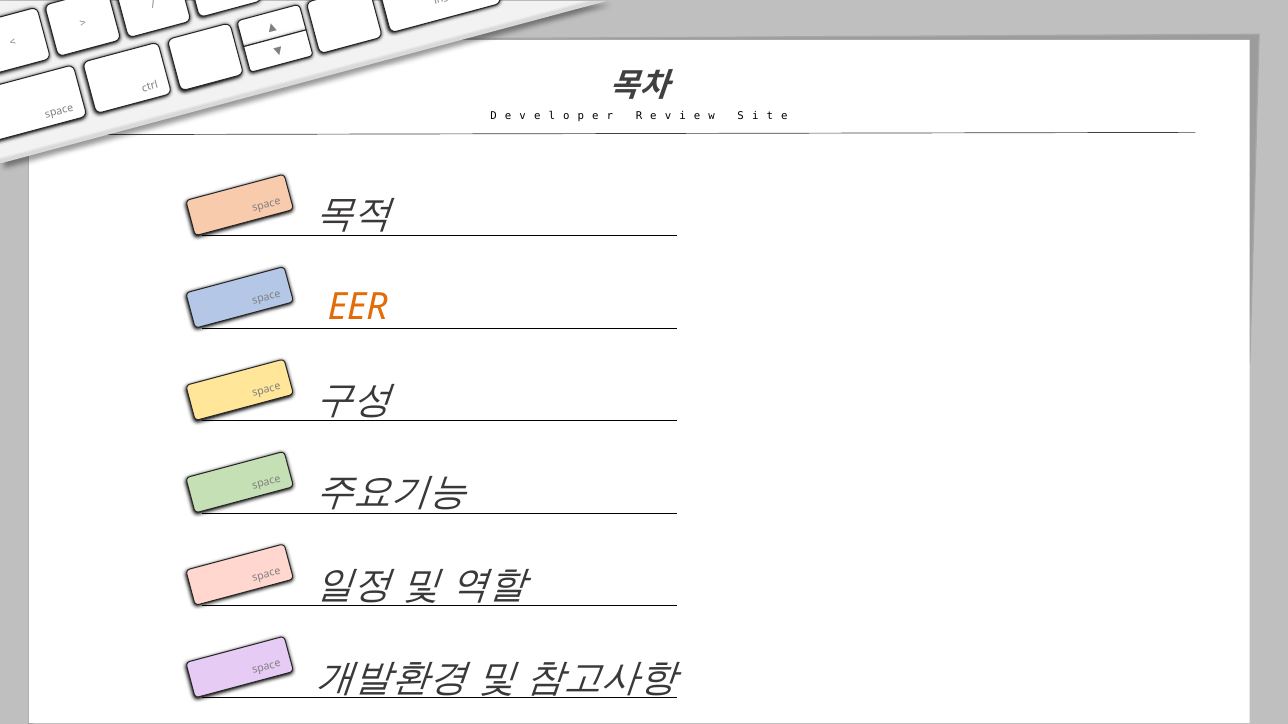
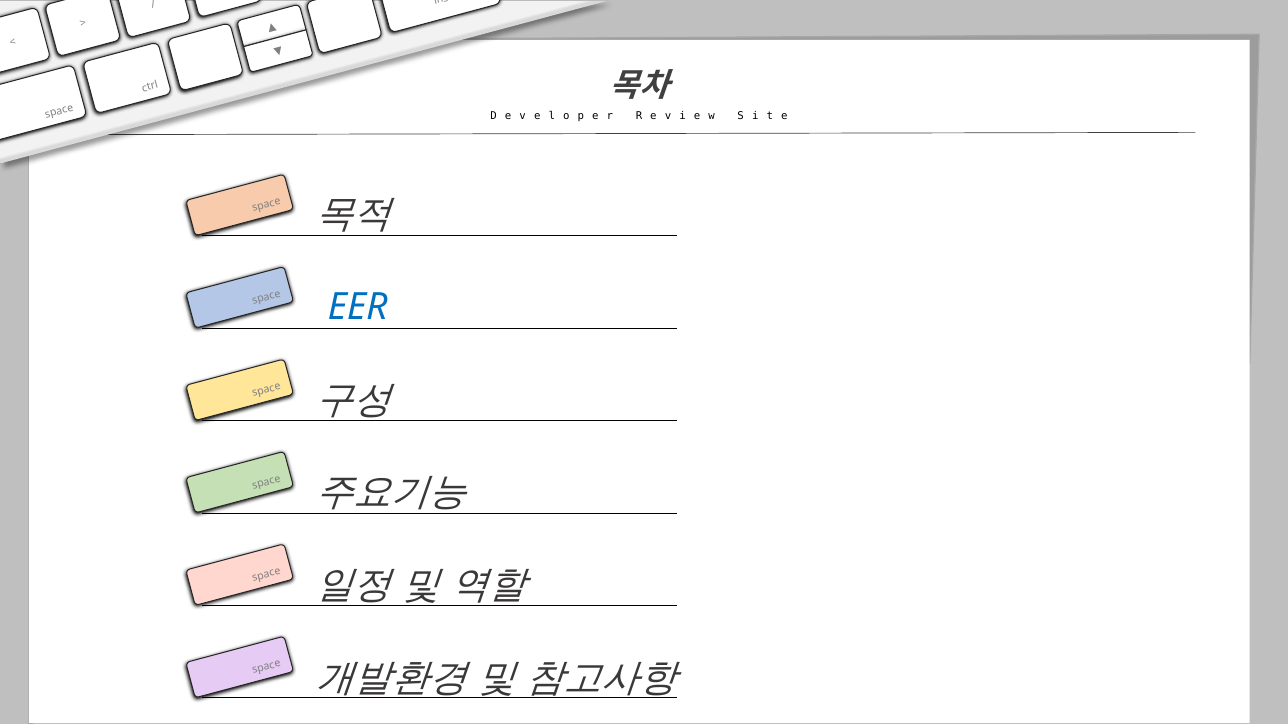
EER colour: orange -> blue (358, 307)
